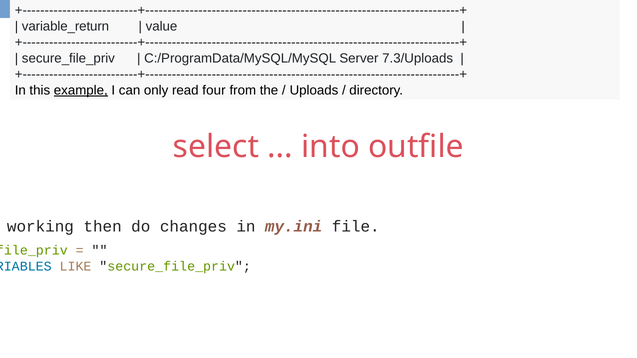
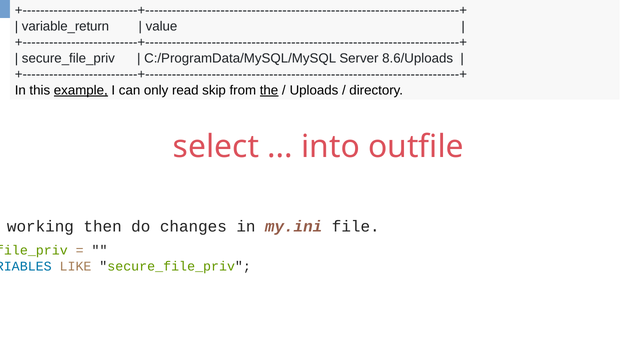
7.3/Uploads: 7.3/Uploads -> 8.6/Uploads (418, 58)
four: four -> skip (214, 90)
the underline: none -> present (269, 90)
